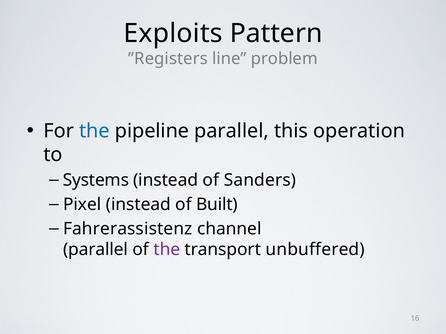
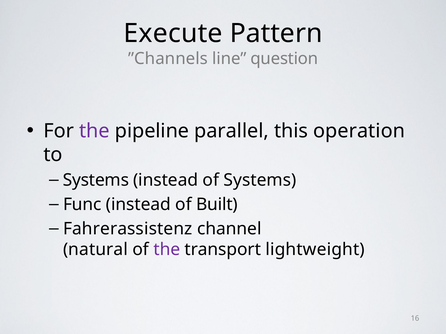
Exploits: Exploits -> Execute (173, 33)
”Registers: ”Registers -> ”Channels (168, 59)
problem: problem -> question (284, 59)
the colour: blue -> purple (94, 131)
of Sanders: Sanders -> Systems (260, 180)
Pixel: Pixel -> Func (82, 205)
parallel: parallel -> natural (95, 250)
unbuffered: unbuffered -> lightweight (315, 250)
